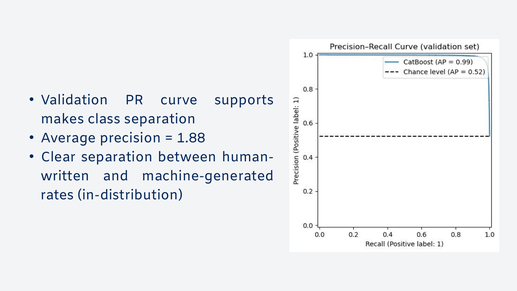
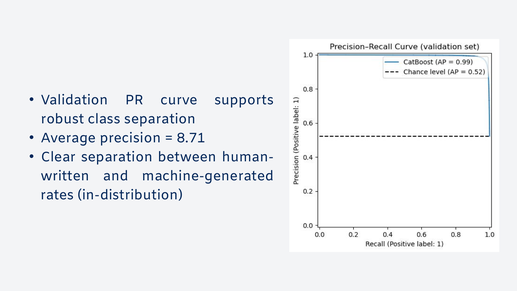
makes: makes -> robust (62, 119)
1.88: 1.88 -> 8.71 (191, 138)
